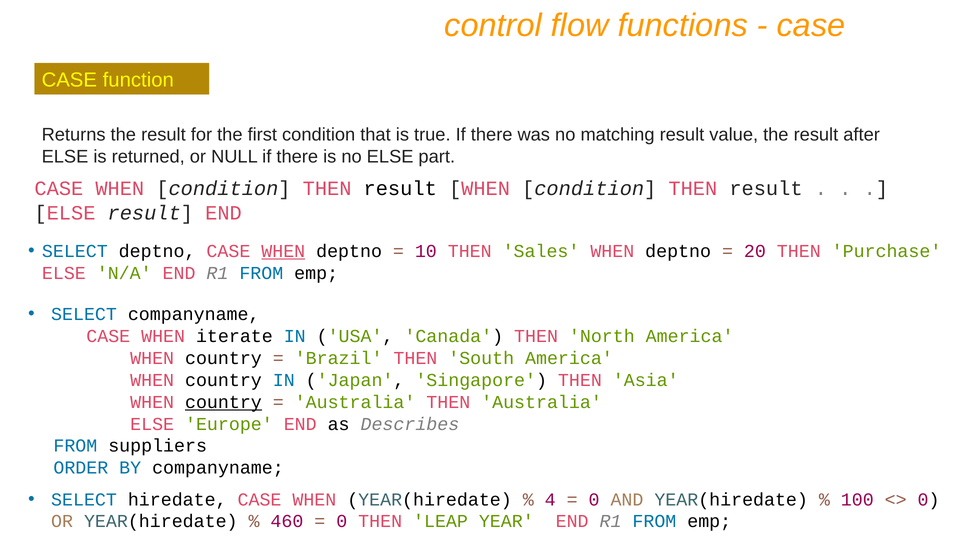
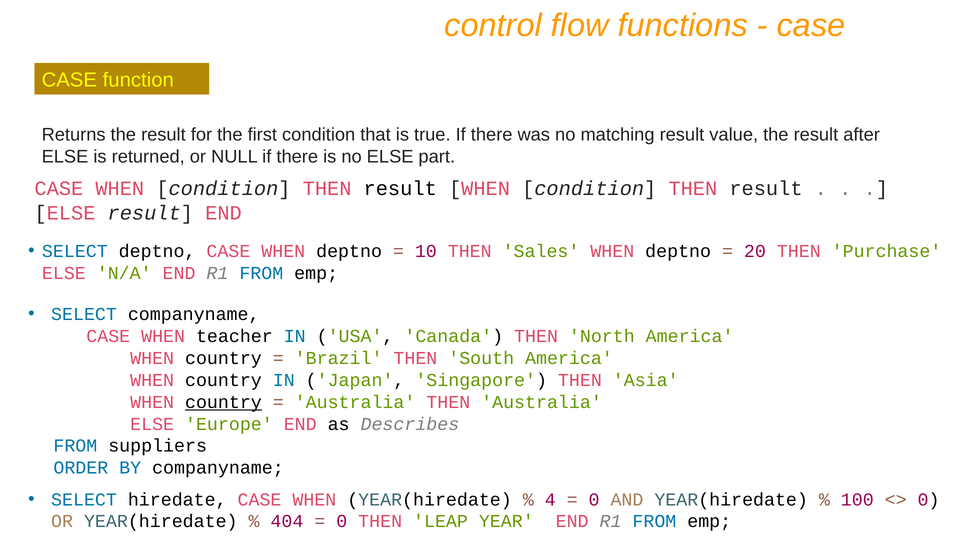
WHEN underline: present -> none (283, 251)
iterate: iterate -> teacher (234, 337)
460: 460 -> 404 (287, 522)
